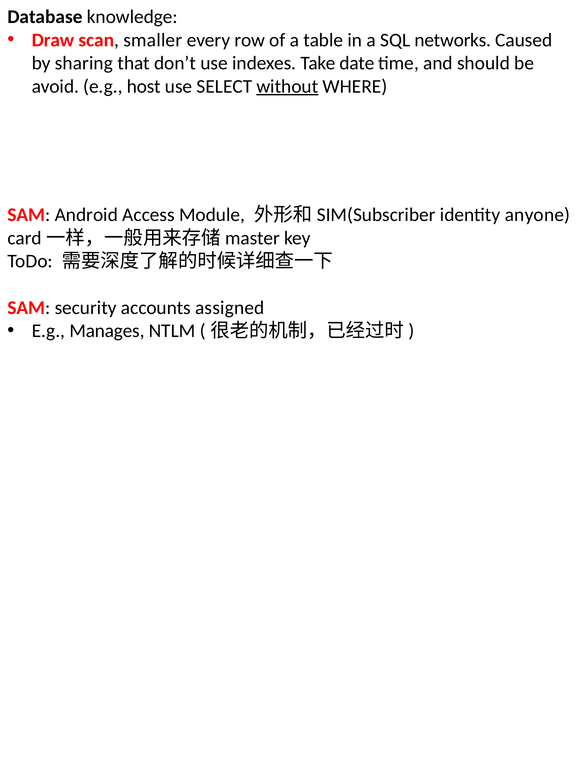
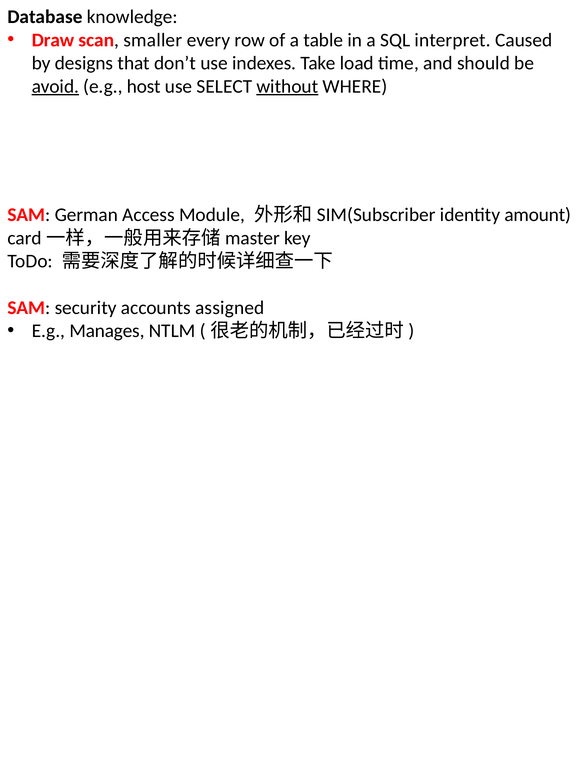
networks: networks -> interpret (453, 40)
sharing: sharing -> designs (84, 63)
date: date -> load (357, 63)
avoid underline: none -> present (55, 86)
Android: Android -> German (86, 215)
anyone: anyone -> amount (538, 215)
